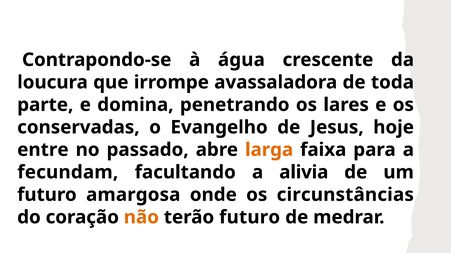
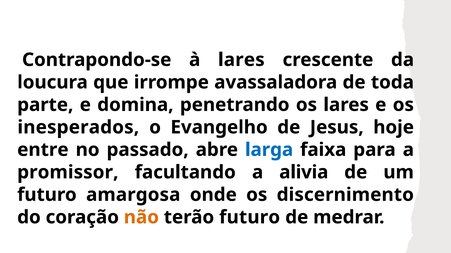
à água: água -> lares (241, 60)
conservadas: conservadas -> inesperados (78, 128)
larga colour: orange -> blue (269, 150)
fecundam: fecundam -> promissor (68, 173)
circunstâncias: circunstâncias -> discernimento (345, 195)
